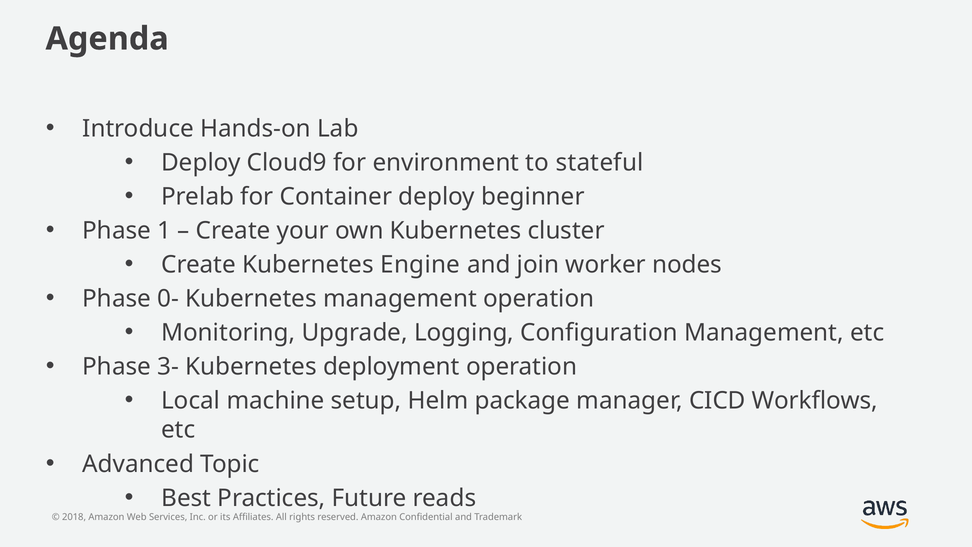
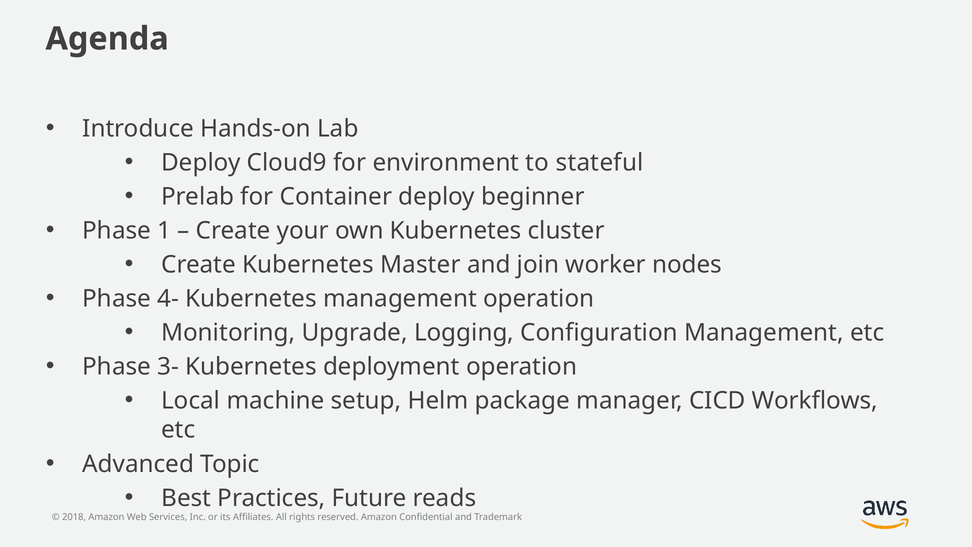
Engine: Engine -> Master (420, 265)
0-: 0- -> 4- (168, 299)
